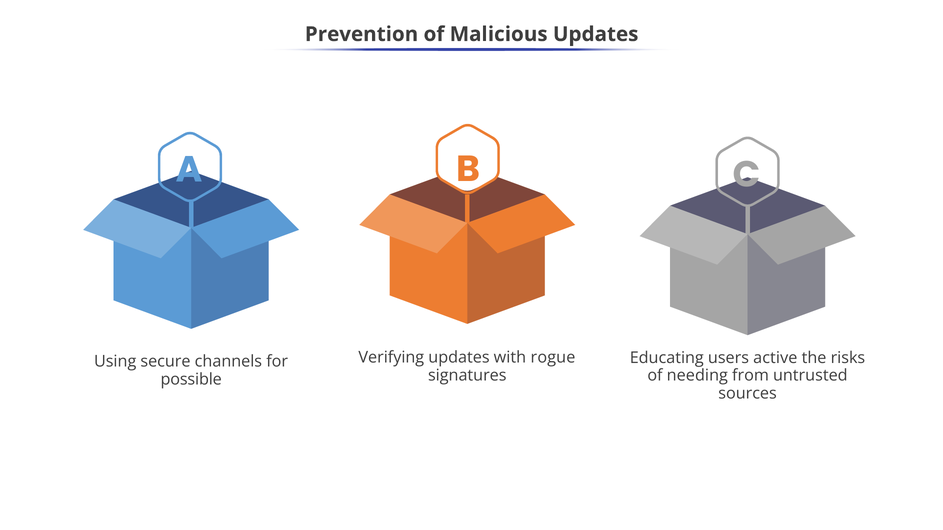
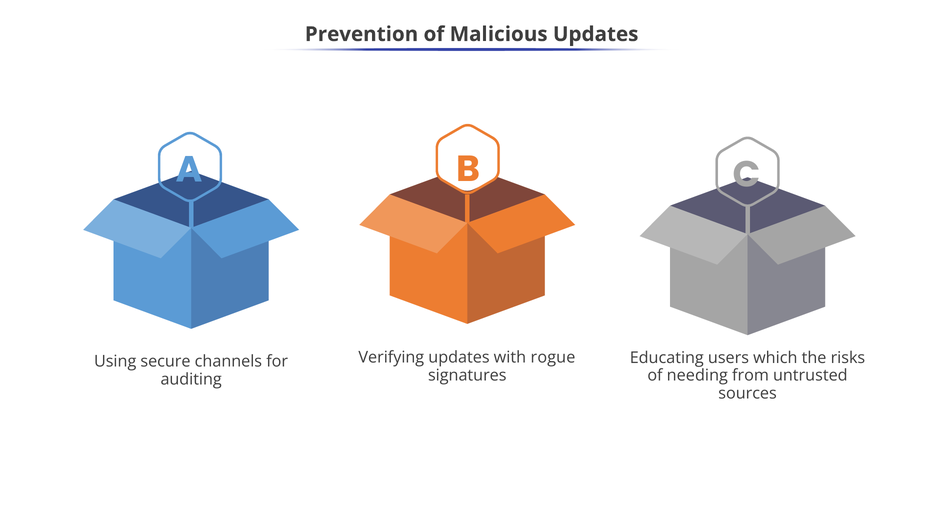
active: active -> which (775, 358)
possible: possible -> auditing (191, 379)
